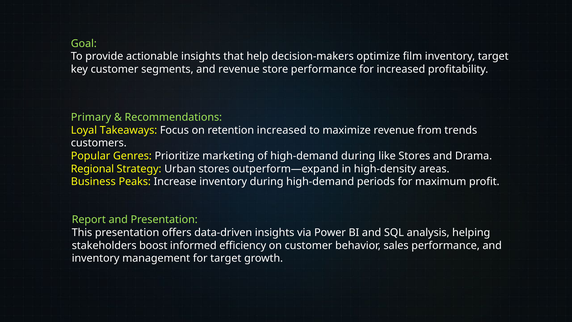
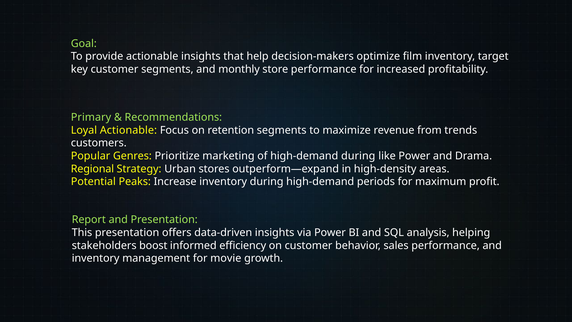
and revenue: revenue -> monthly (239, 69)
Loyal Takeaways: Takeaways -> Actionable (128, 130)
retention increased: increased -> segments (282, 130)
like Stores: Stores -> Power (414, 156)
Business: Business -> Potential (93, 182)
for target: target -> movie (226, 258)
